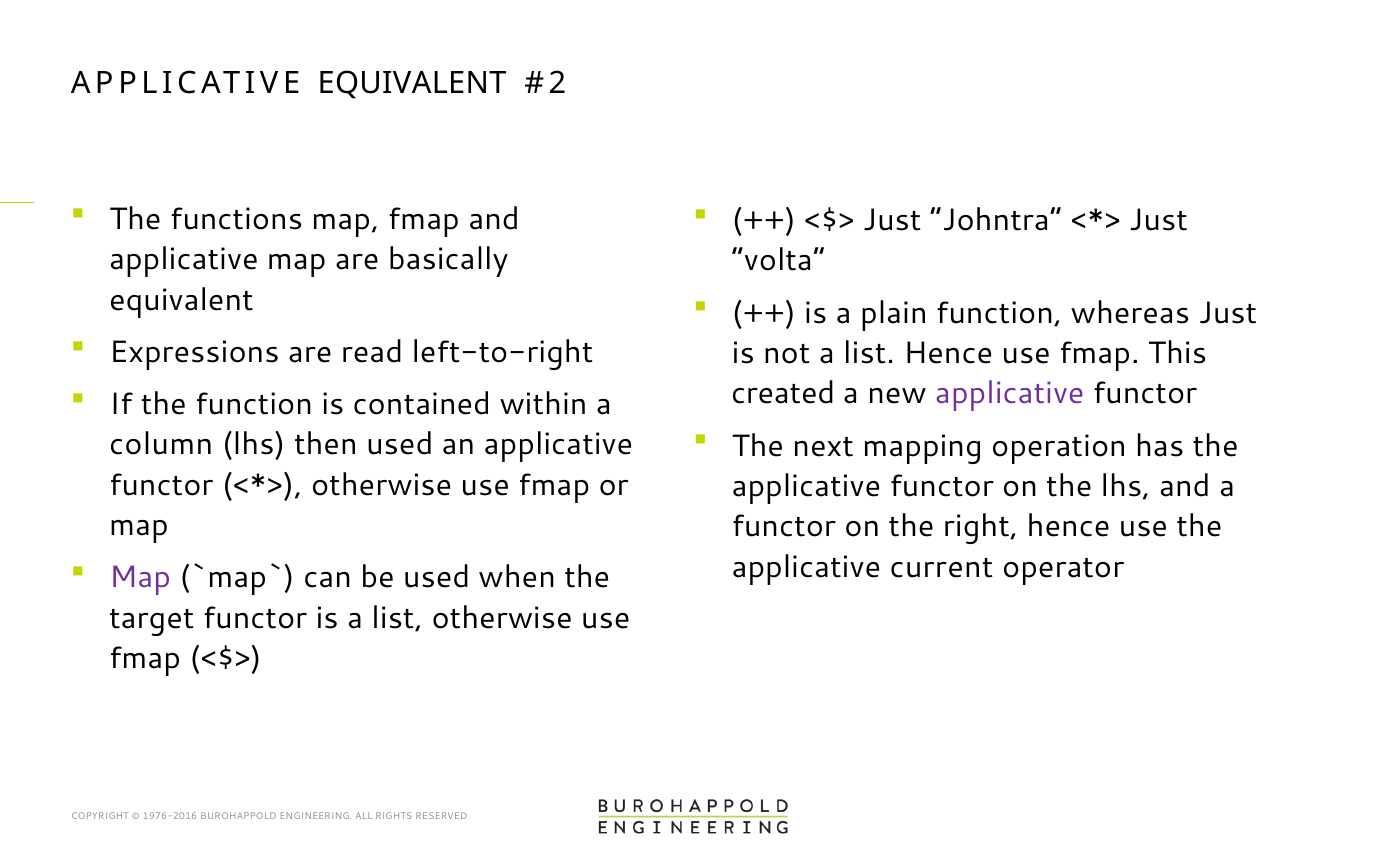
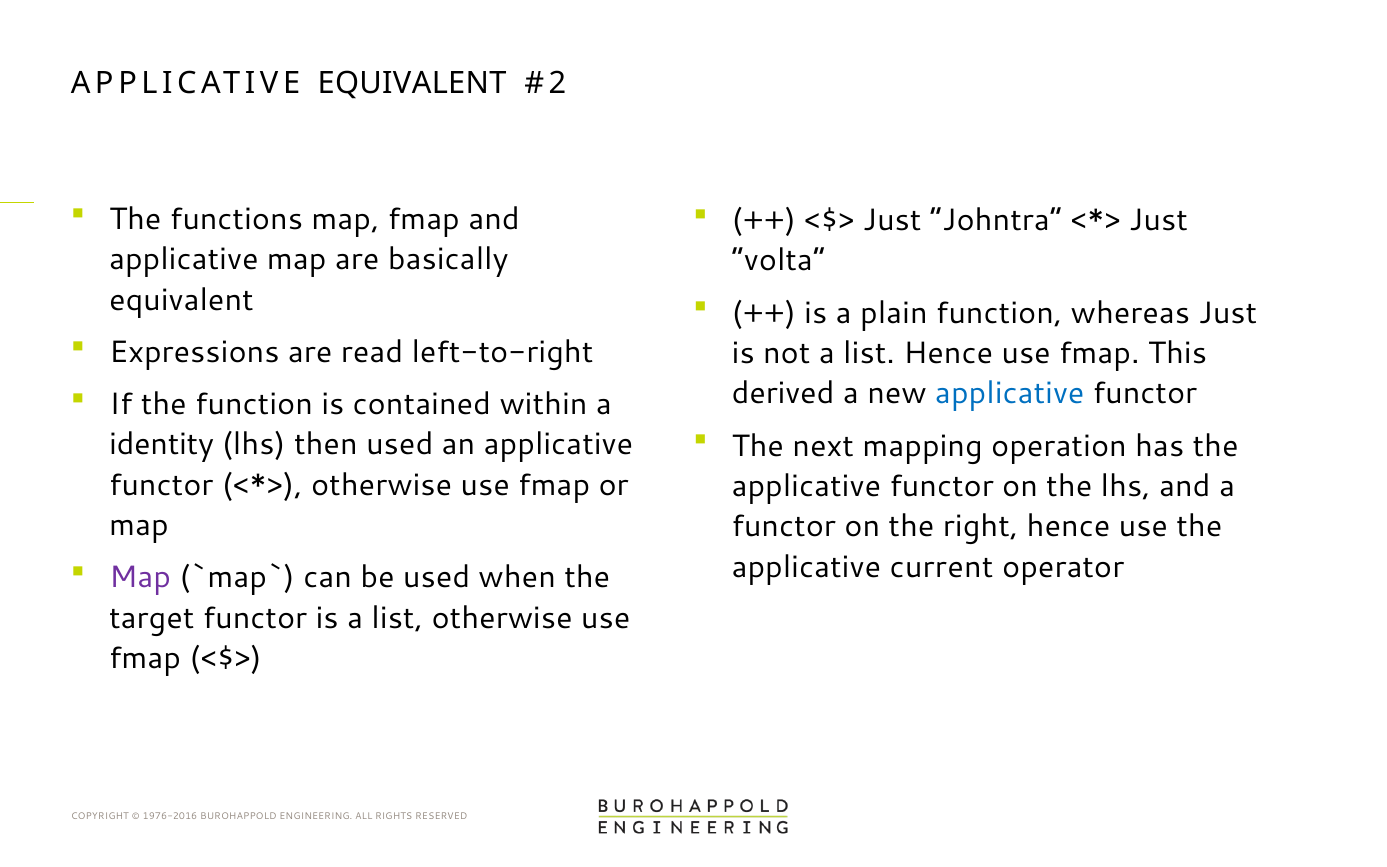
created: created -> derived (783, 394)
applicative colour: purple -> blue (1010, 394)
column: column -> identity (161, 445)
